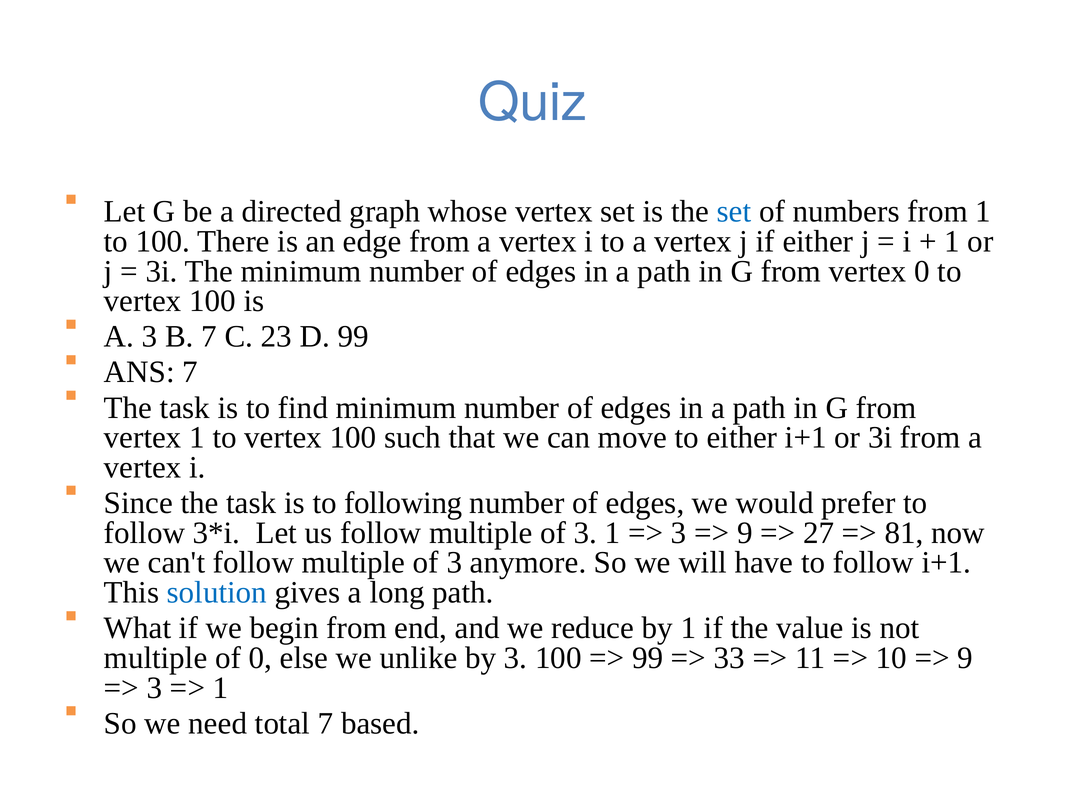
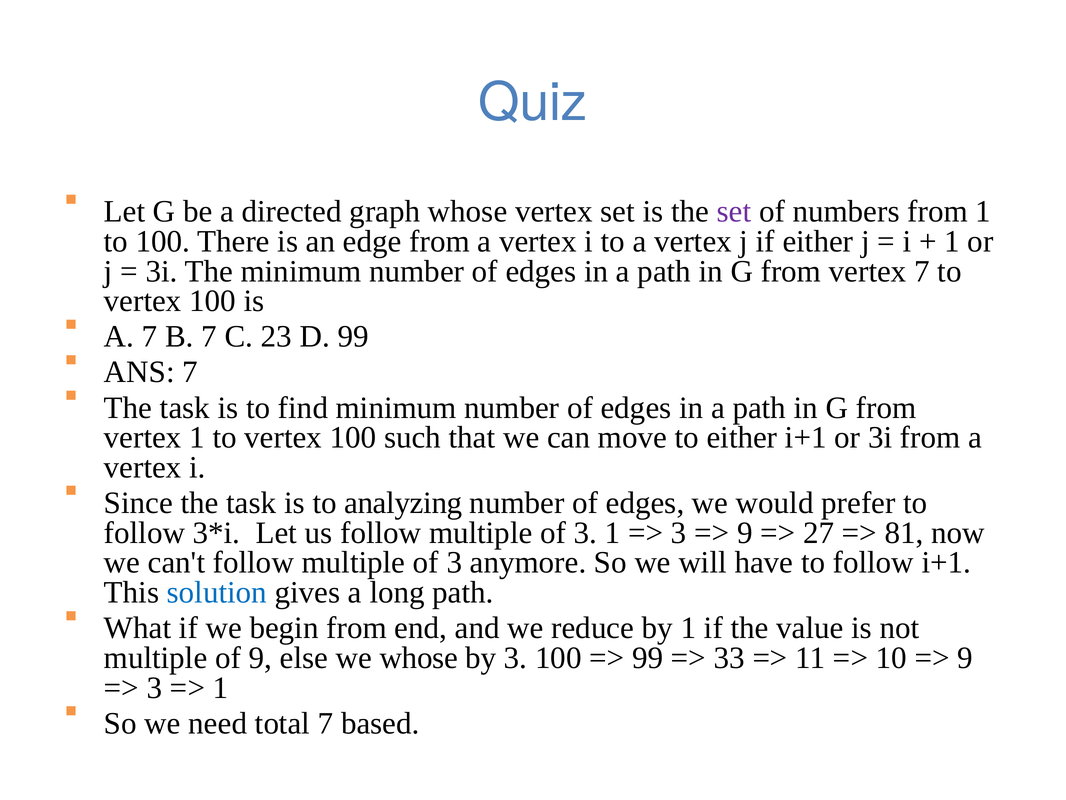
set colour: blue -> purple (734, 211)
vertex 0: 0 -> 7 (922, 271)
A 3: 3 -> 7 (150, 336)
following: following -> analyzing (403, 503)
of 0: 0 -> 9 (260, 658)
we unlike: unlike -> whose (419, 658)
